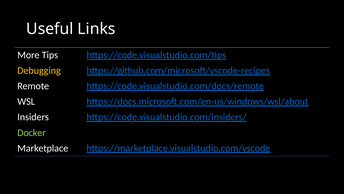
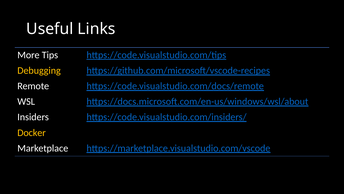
Docker colour: light green -> yellow (32, 132)
